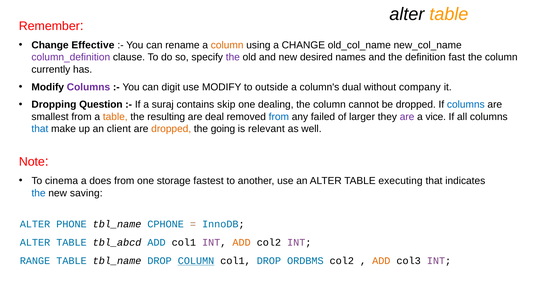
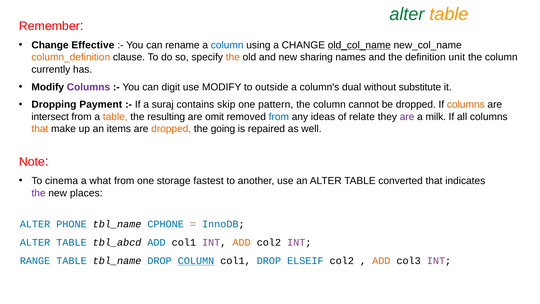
alter colour: black -> green (407, 14)
column colour: orange -> blue (227, 45)
old_col_name underline: none -> present (359, 45)
column_definition colour: purple -> orange (71, 57)
the colour: purple -> orange (233, 57)
desired: desired -> sharing (316, 57)
fast: fast -> unit (457, 57)
company: company -> substitute (420, 87)
Question: Question -> Payment (101, 104)
dealing: dealing -> pattern (276, 104)
columns colour: blue -> orange (466, 104)
smallest: smallest -> intersect (50, 117)
deal: deal -> omit (215, 117)
failed: failed -> ideas (323, 117)
larger: larger -> relate (362, 117)
vice: vice -> milk (436, 117)
that colour: blue -> orange (40, 129)
client: client -> items (119, 129)
relevant: relevant -> repaired (266, 129)
does: does -> what (100, 181)
executing: executing -> converted (401, 181)
the colour: blue -> purple (39, 193)
saving: saving -> places (86, 193)
ORDBMS: ORDBMS -> ELSEIF (305, 261)
